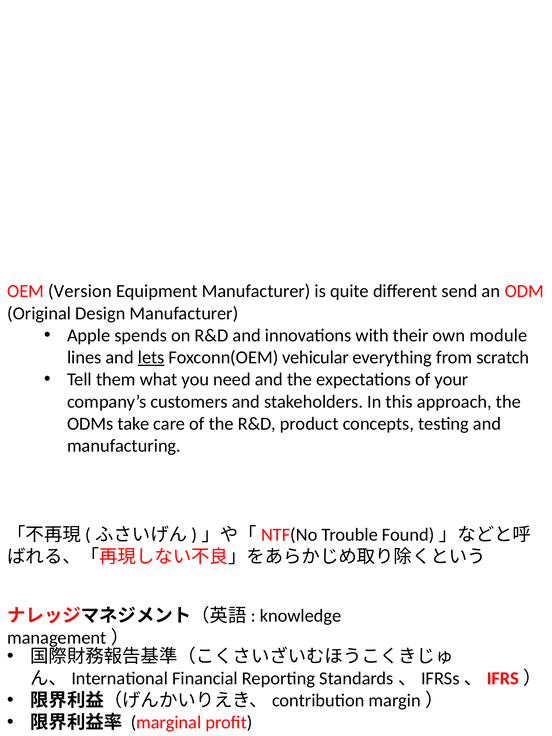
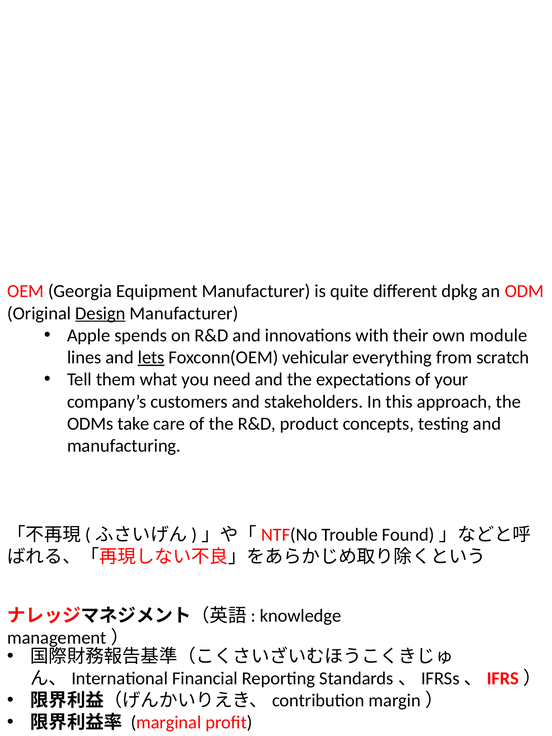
Version: Version -> Georgia (80, 291)
send: send -> dpkg (460, 291)
Design underline: none -> present (100, 313)
